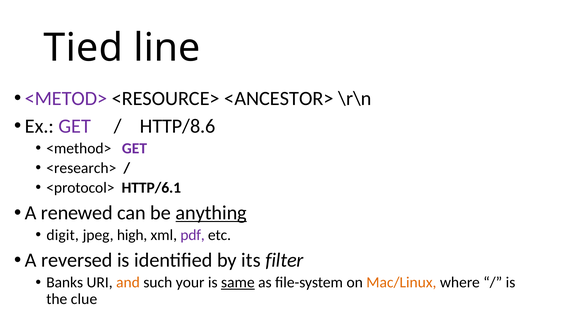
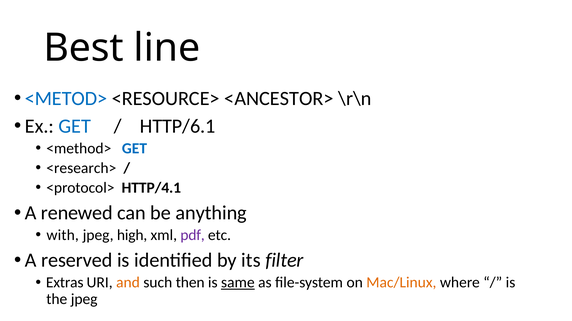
Tied: Tied -> Best (84, 48)
<METOD> colour: purple -> blue (66, 99)
GET colour: purple -> blue (75, 126)
HTTP/8.6: HTTP/8.6 -> HTTP/6.1 (178, 126)
GET colour: purple -> blue (134, 149)
HTTP/6.1: HTTP/6.1 -> HTTP/4.1 (151, 188)
anything underline: present -> none (211, 213)
digit: digit -> with (63, 236)
reversed: reversed -> reserved (77, 261)
Banks: Banks -> Extras (65, 283)
your: your -> then (190, 283)
the clue: clue -> jpeg (84, 300)
